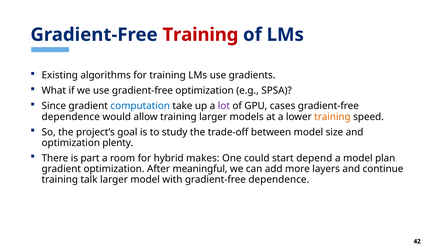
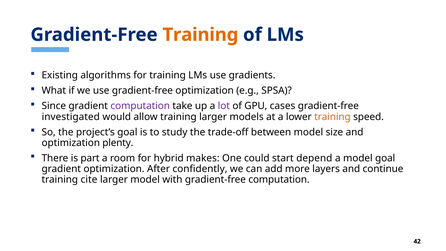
Training colour: red -> orange (200, 35)
computation colour: blue -> purple (140, 106)
dependence: dependence -> investigated (71, 117)
model plan: plan -> goal (385, 158)
meaningful: meaningful -> confidently (200, 169)
talk: talk -> cite (89, 179)
with gradient-free dependence: dependence -> computation (279, 179)
